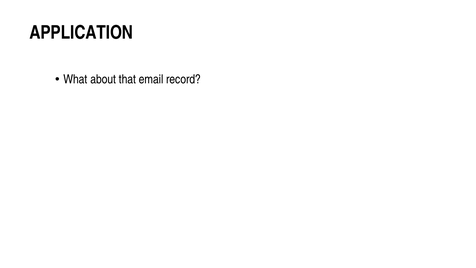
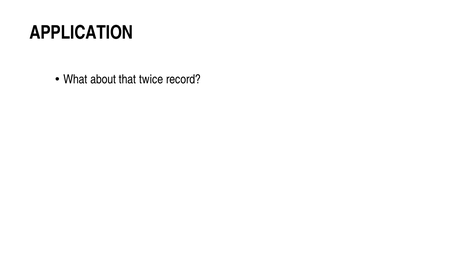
email: email -> twice (151, 79)
